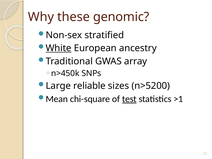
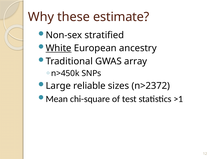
genomic: genomic -> estimate (121, 17)
n>5200: n>5200 -> n>2372 (151, 86)
test underline: present -> none (129, 99)
